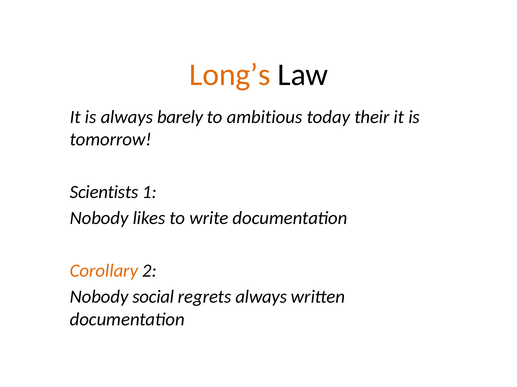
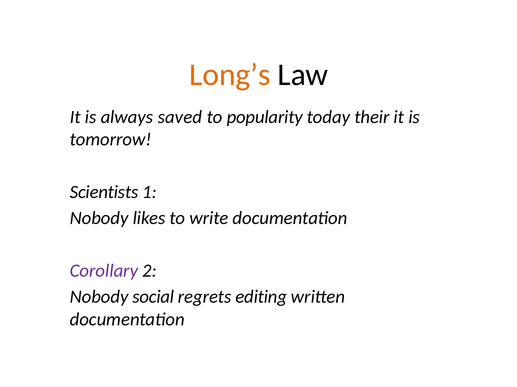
barely: barely -> saved (180, 117)
ambitious: ambitious -> popularity (265, 117)
Corollary colour: orange -> purple (104, 271)
regrets always: always -> editing (261, 297)
